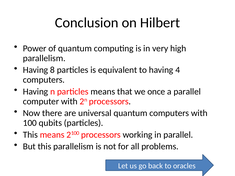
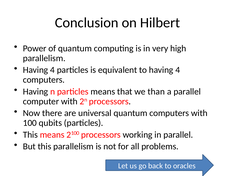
8: 8 -> 4 (52, 70)
once: once -> than (156, 92)
